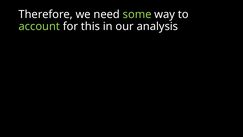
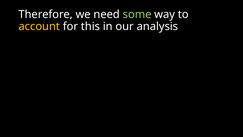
account colour: light green -> yellow (39, 26)
